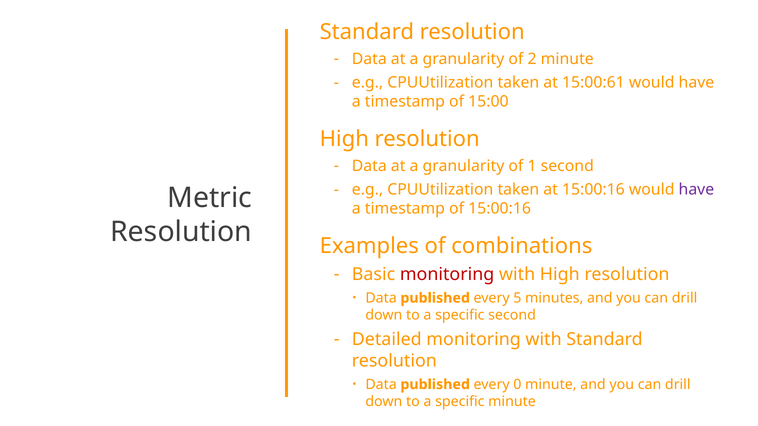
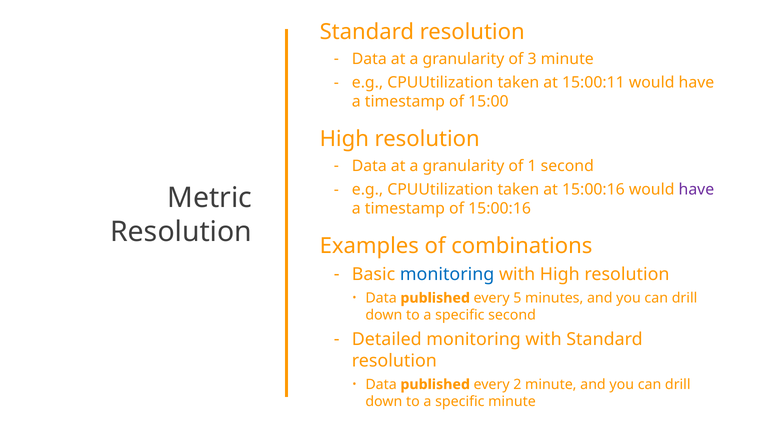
2: 2 -> 3 (532, 59)
15:00:61: 15:00:61 -> 15:00:11 (593, 83)
monitoring colour: red -> blue (447, 275)
0: 0 -> 2 (517, 385)
